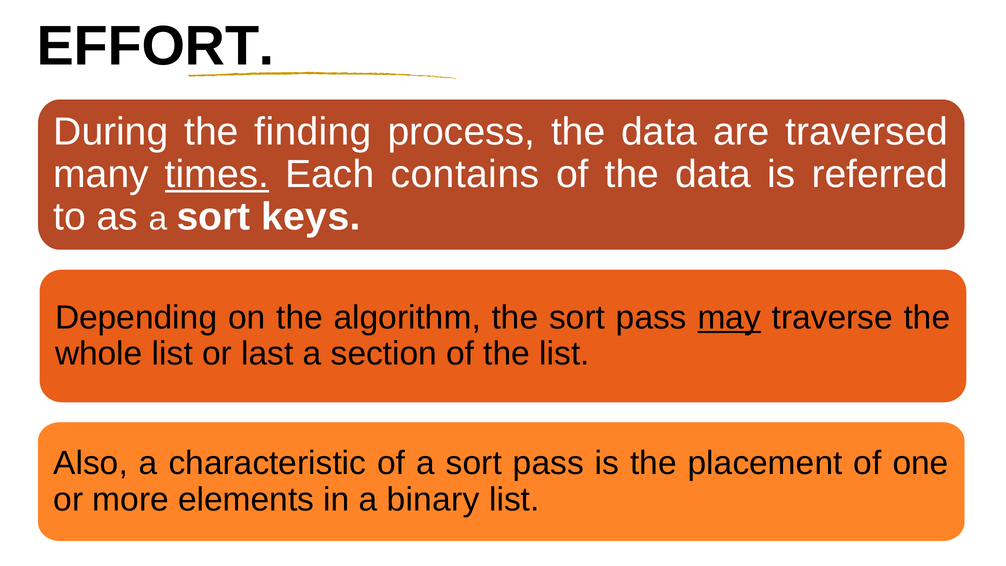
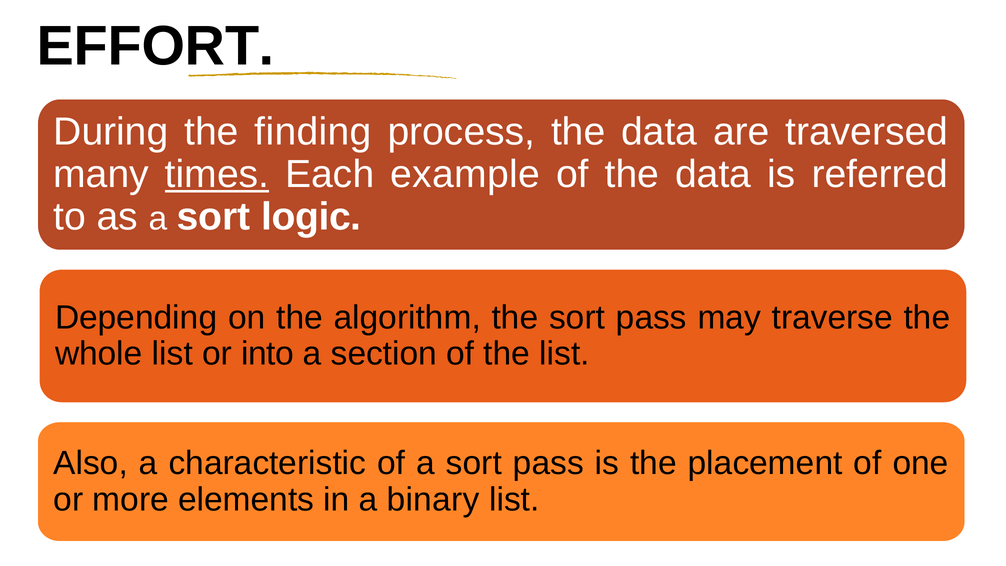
contains: contains -> example (465, 174)
keys: keys -> logic (311, 217)
may underline: present -> none (729, 318)
last: last -> into (268, 354)
